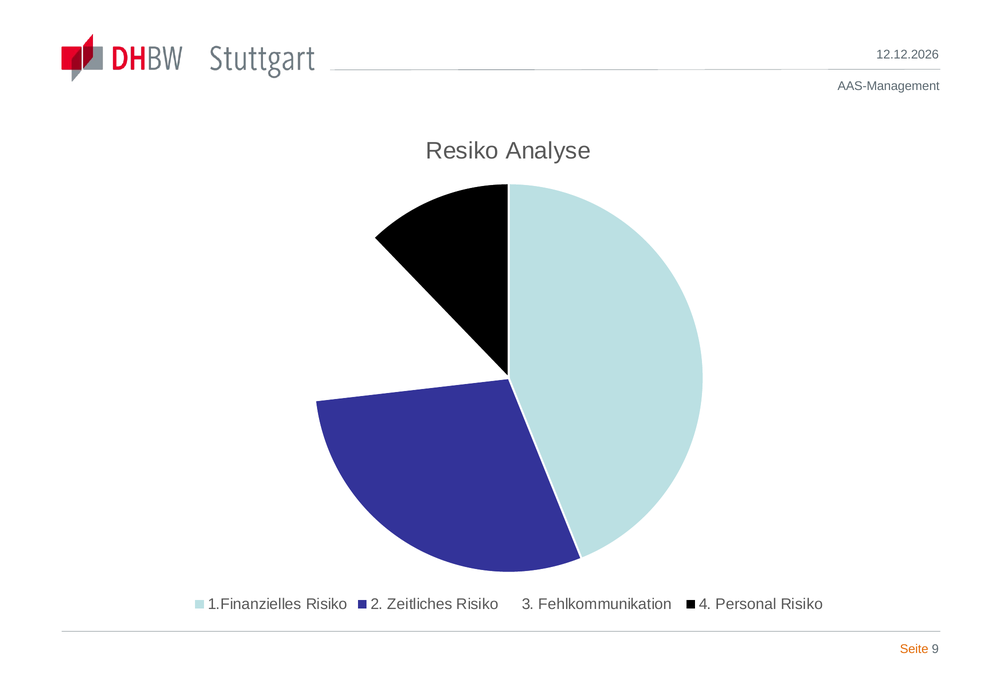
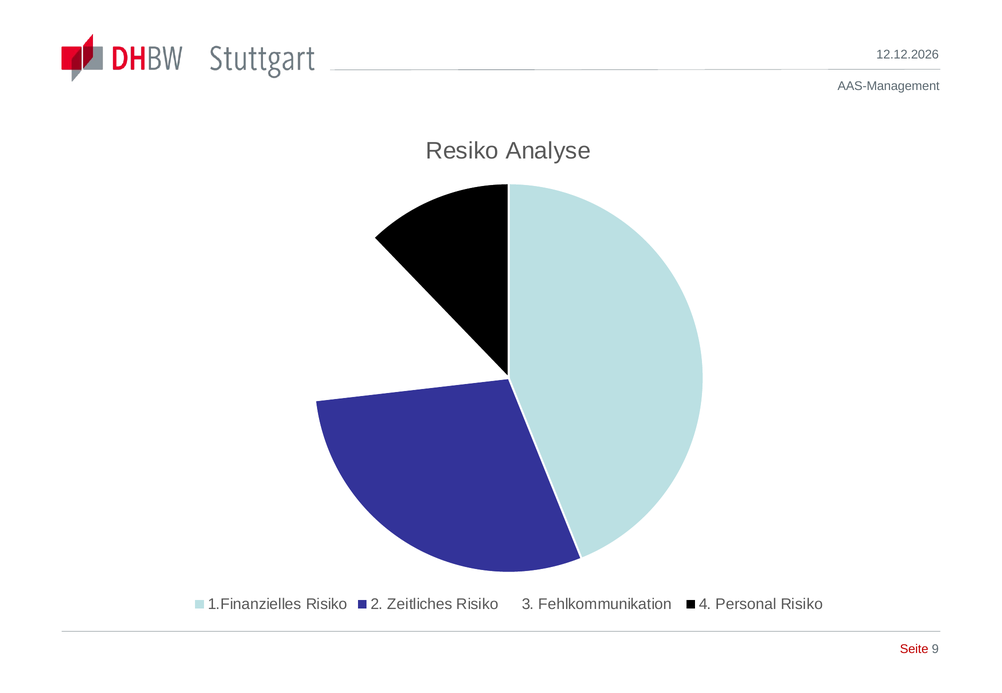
Seite colour: orange -> red (914, 650)
